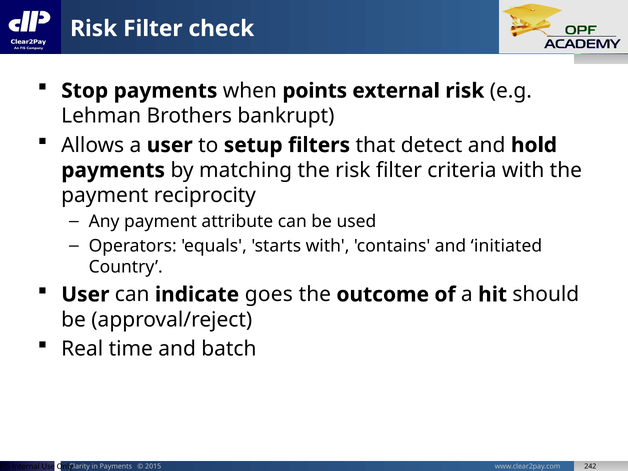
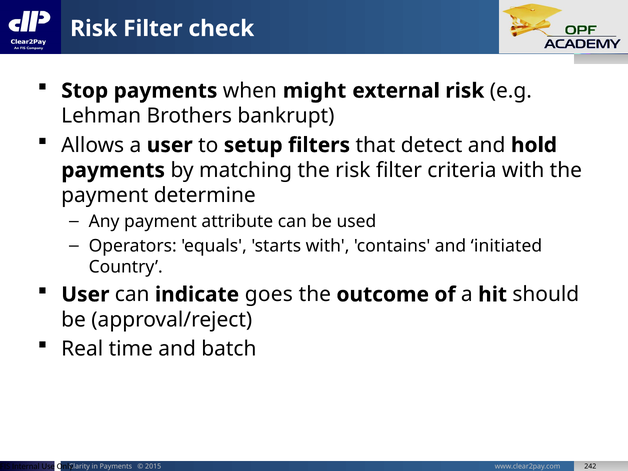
points: points -> might (315, 91)
reciprocity: reciprocity -> determine (205, 195)
